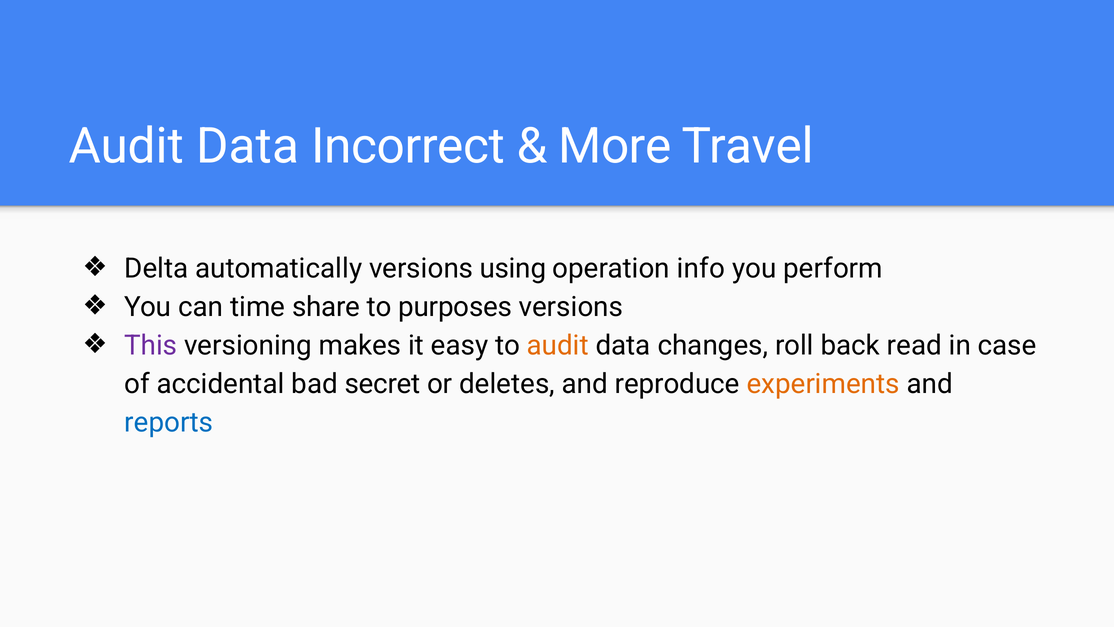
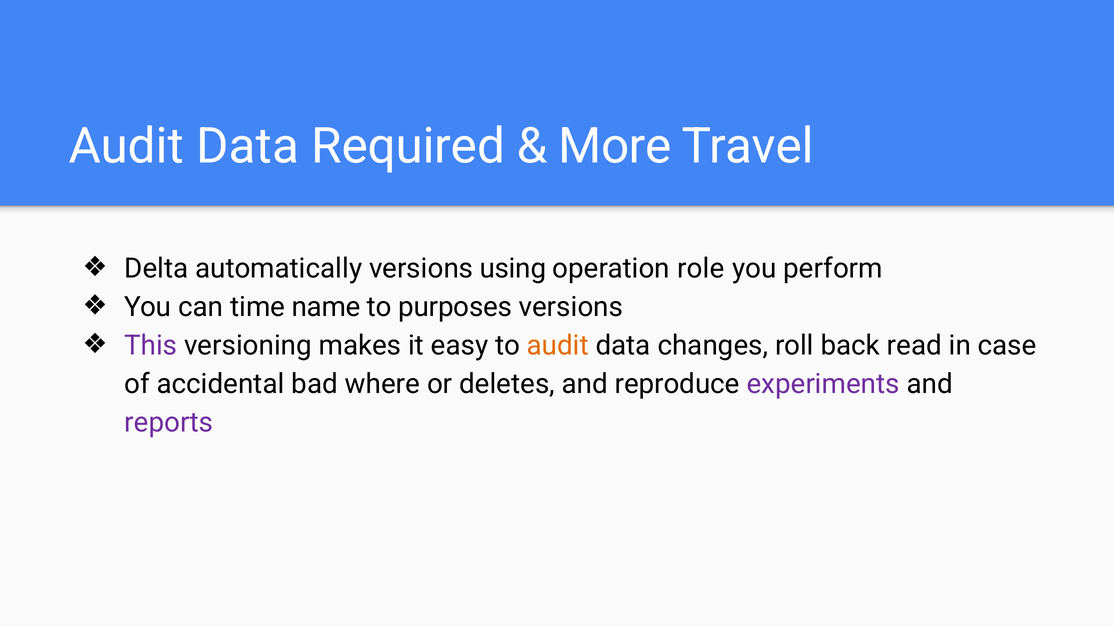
Incorrect: Incorrect -> Required (408, 146)
info: info -> role (701, 269)
share: share -> name (326, 307)
secret: secret -> where (382, 384)
experiments colour: orange -> purple (823, 384)
reports colour: blue -> purple (169, 422)
